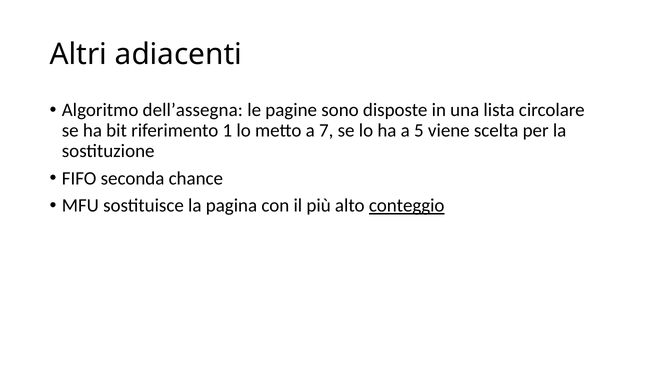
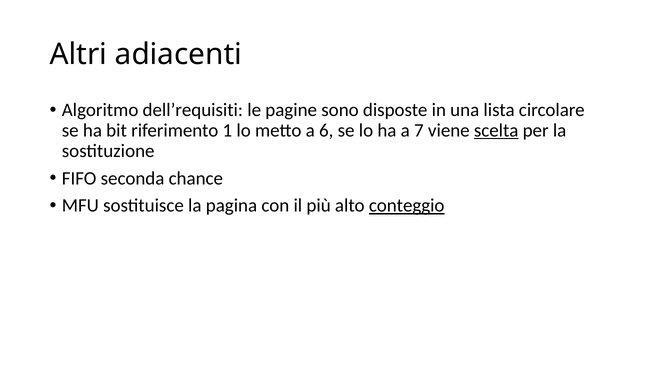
dell’assegna: dell’assegna -> dell’requisiti (193, 110)
7: 7 -> 6 (326, 131)
5: 5 -> 7 (419, 131)
scelta underline: none -> present (496, 131)
